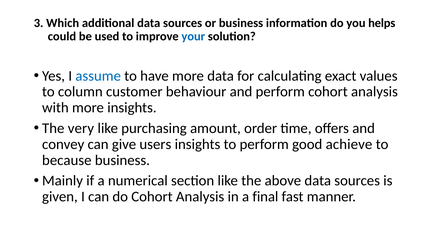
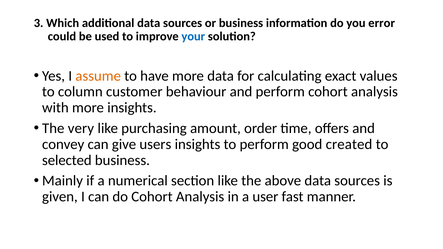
helps: helps -> error (382, 23)
assume colour: blue -> orange (98, 76)
achieve: achieve -> created (349, 144)
because: because -> selected (67, 160)
final: final -> user (265, 197)
